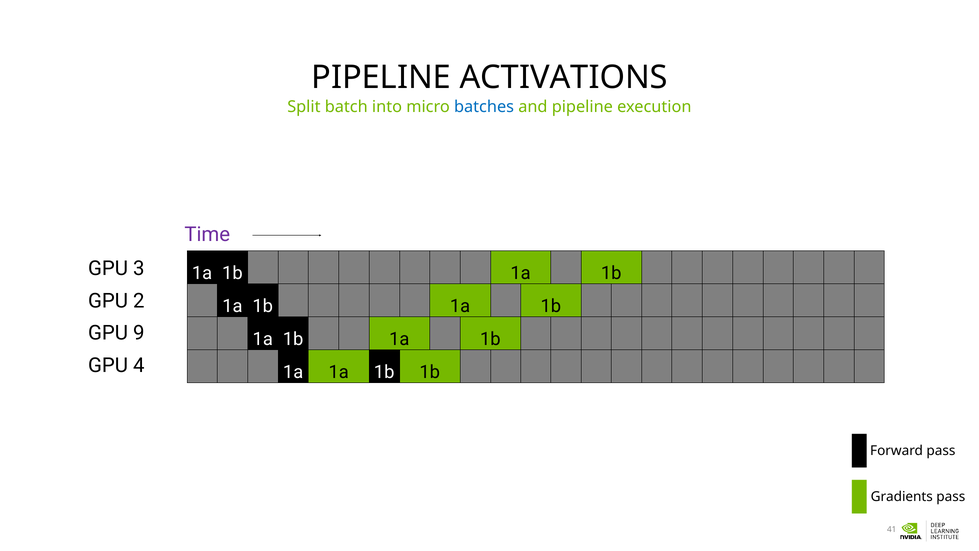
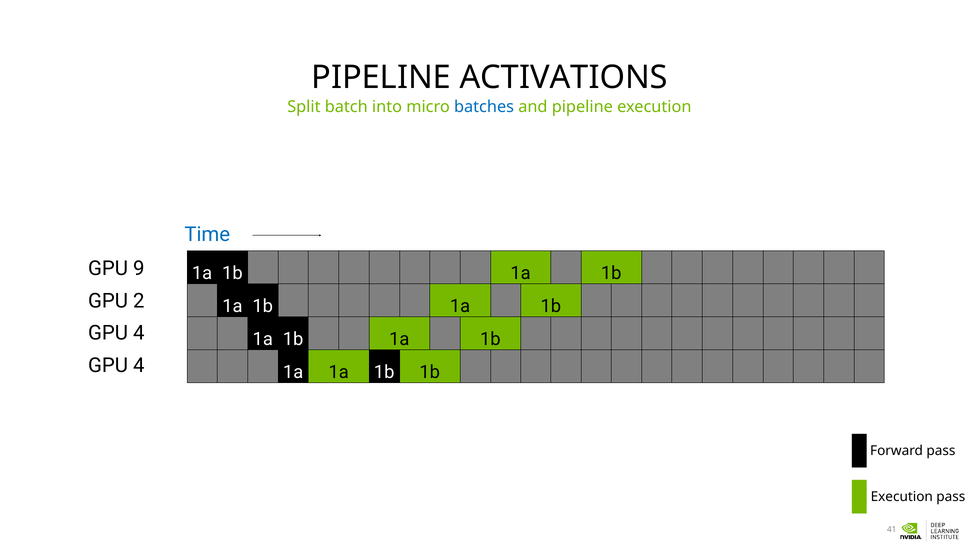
Time colour: purple -> blue (207, 235)
3: 3 -> 9 (139, 268)
9: 9 -> 4 (139, 333)
Gradients: Gradients -> Execution (902, 496)
